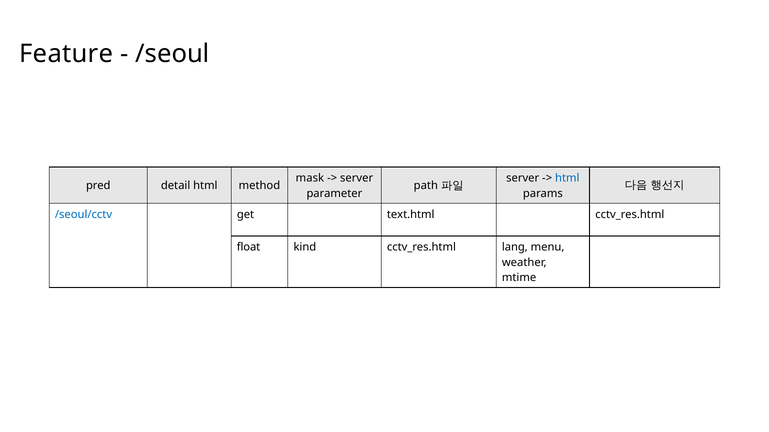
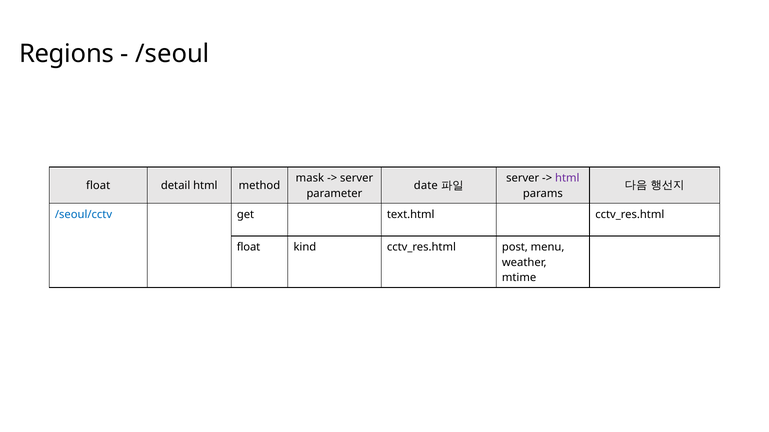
Feature: Feature -> Regions (66, 54)
html colour: blue -> purple (567, 178)
pred: pred -> float (98, 186)
path: path -> date (426, 186)
lang: lang -> post (515, 247)
